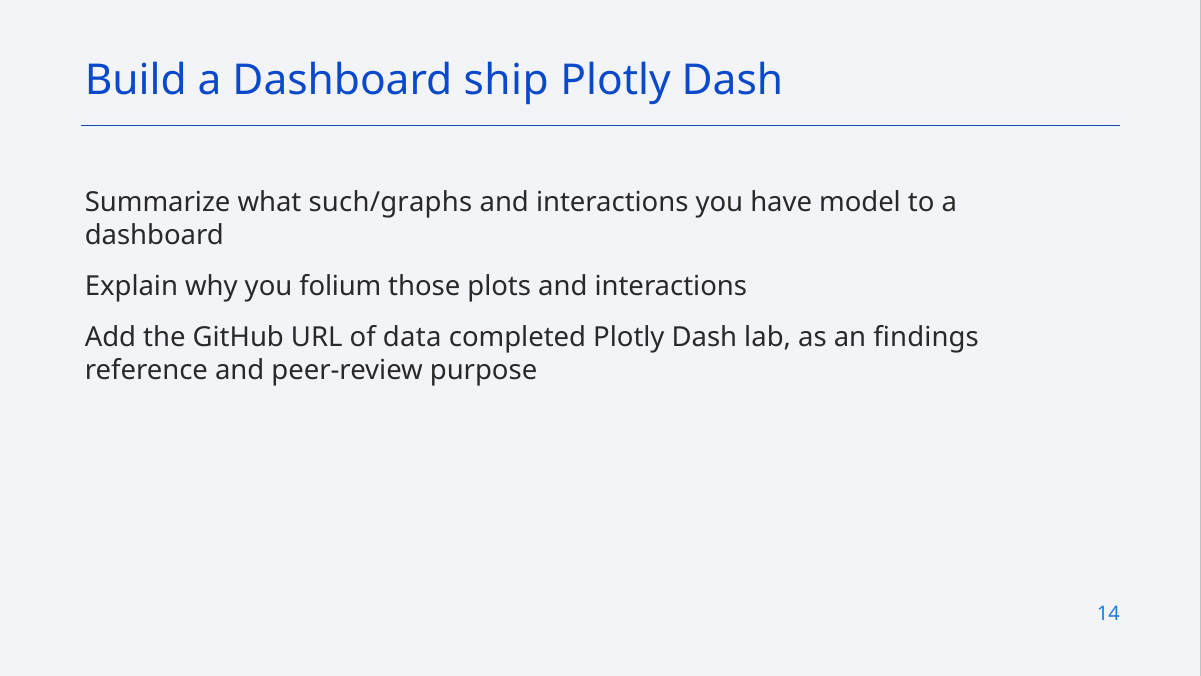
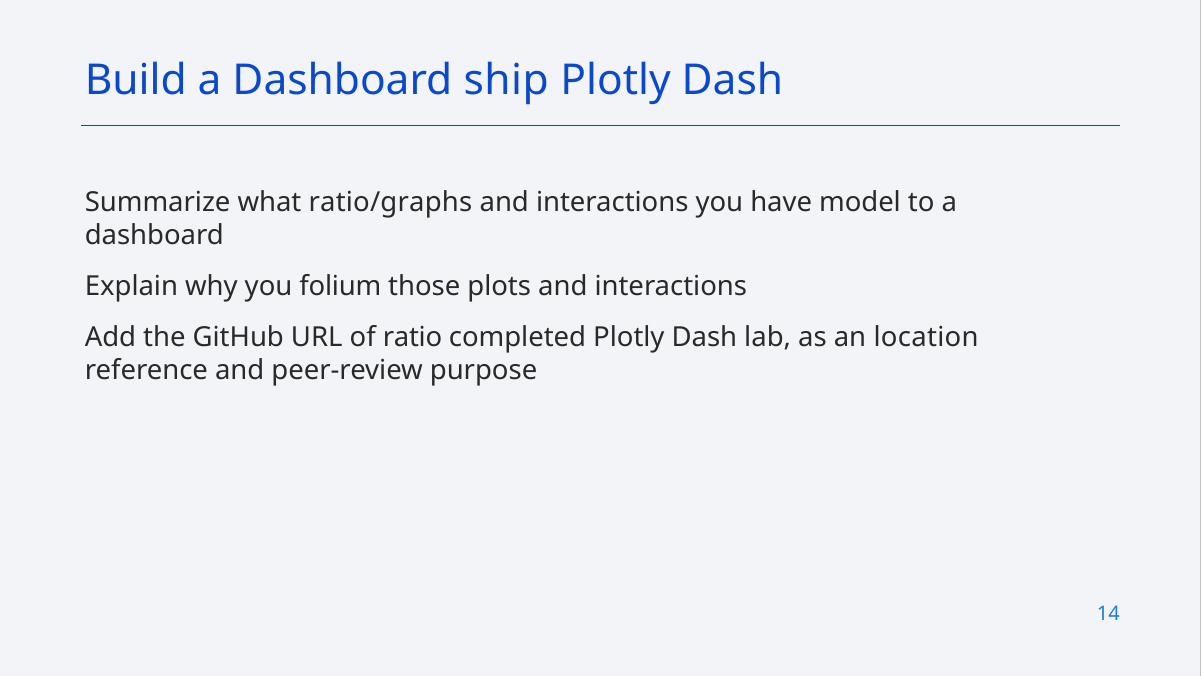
such/graphs: such/graphs -> ratio/graphs (390, 203)
data: data -> ratio (413, 337)
findings: findings -> location (926, 337)
